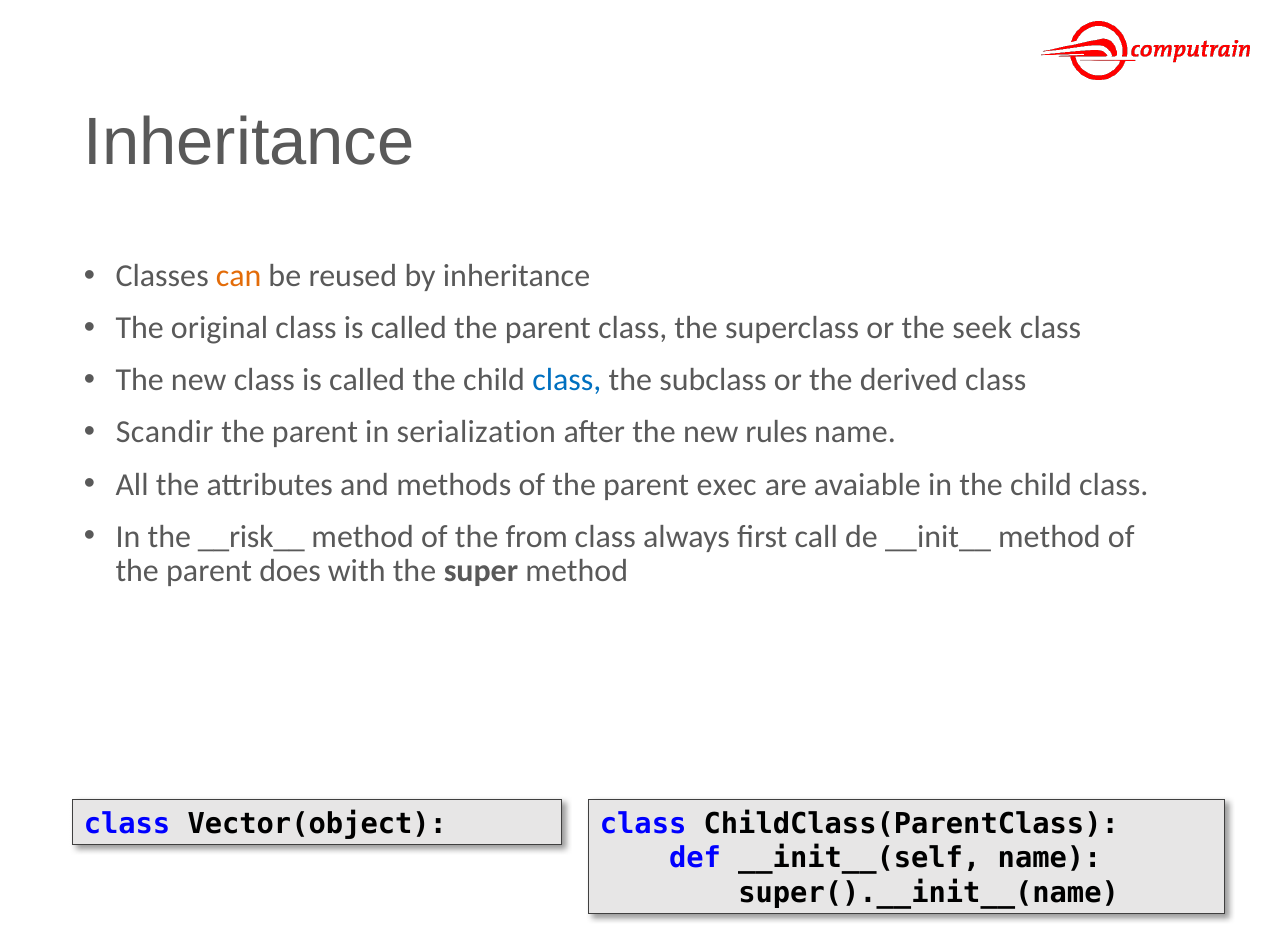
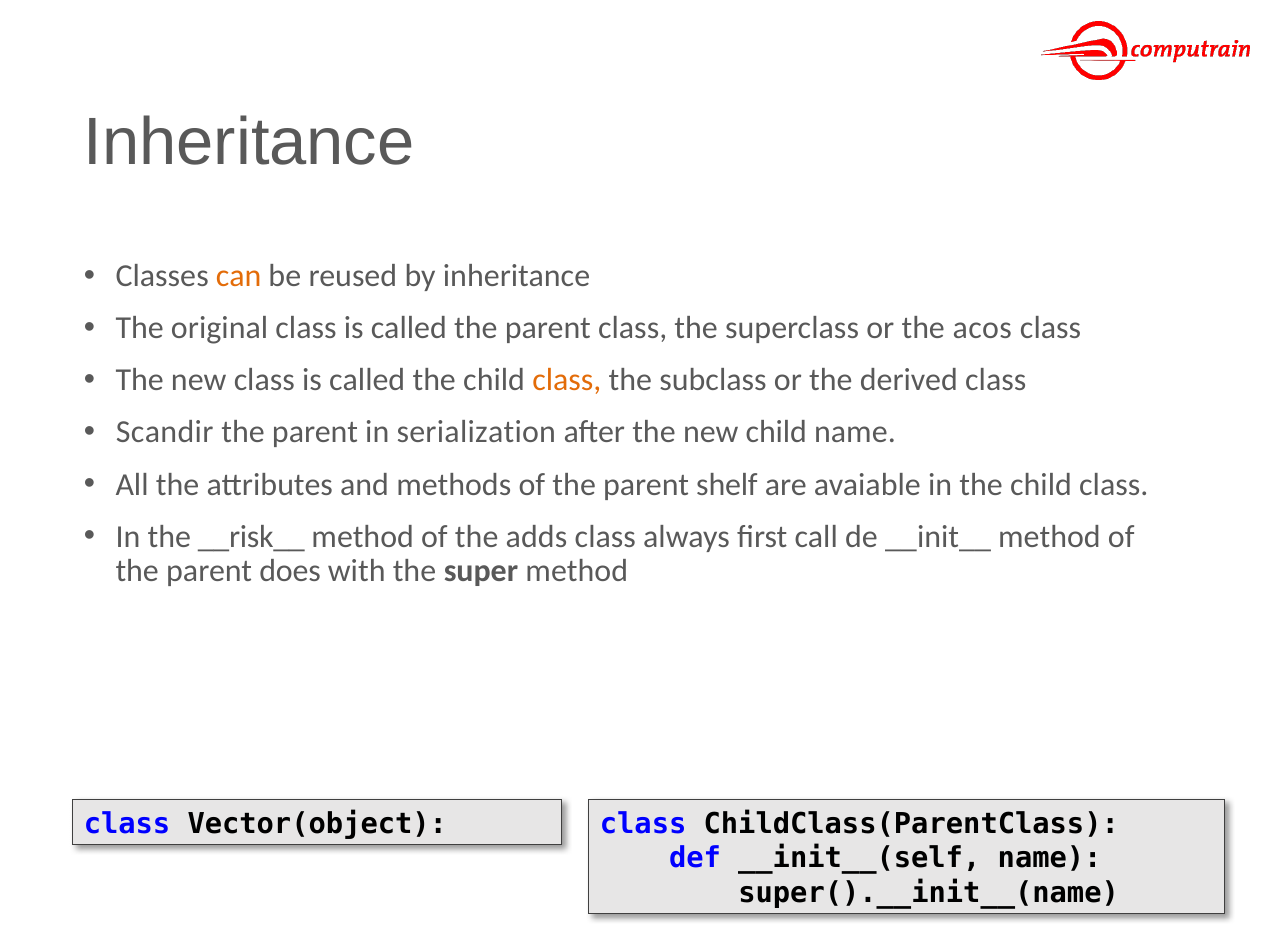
seek: seek -> acos (982, 328)
class colour: blue -> orange (567, 380)
new rules: rules -> child (776, 432)
exec: exec -> shelf (727, 484)
from: from -> adds (537, 537)
